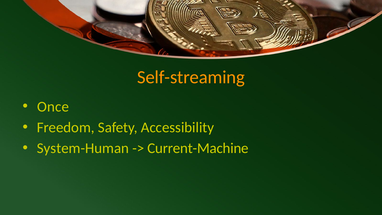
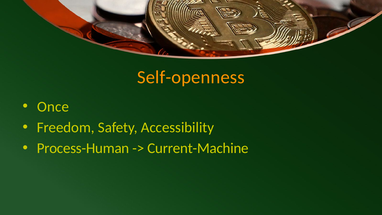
Self-streaming: Self-streaming -> Self-openness (191, 77)
System-Human: System-Human -> Process-Human (83, 148)
